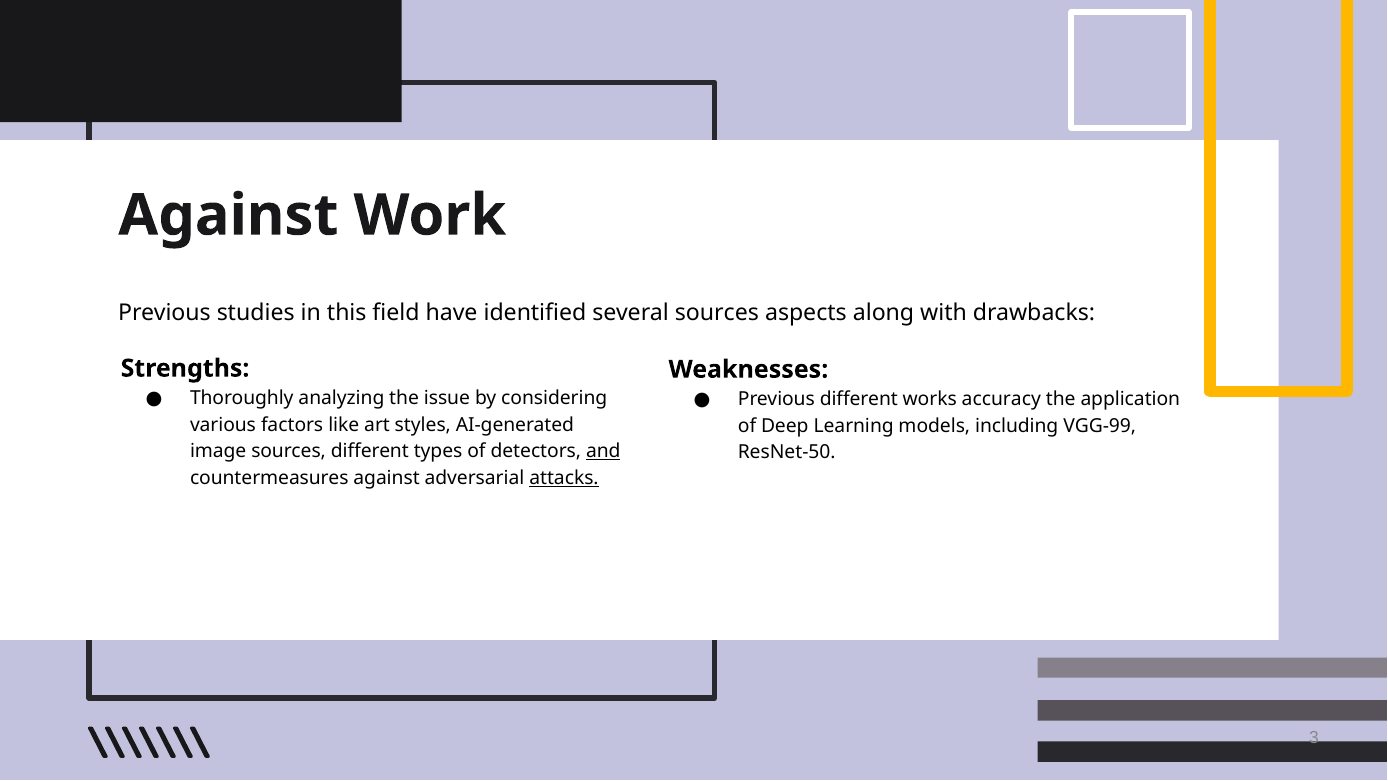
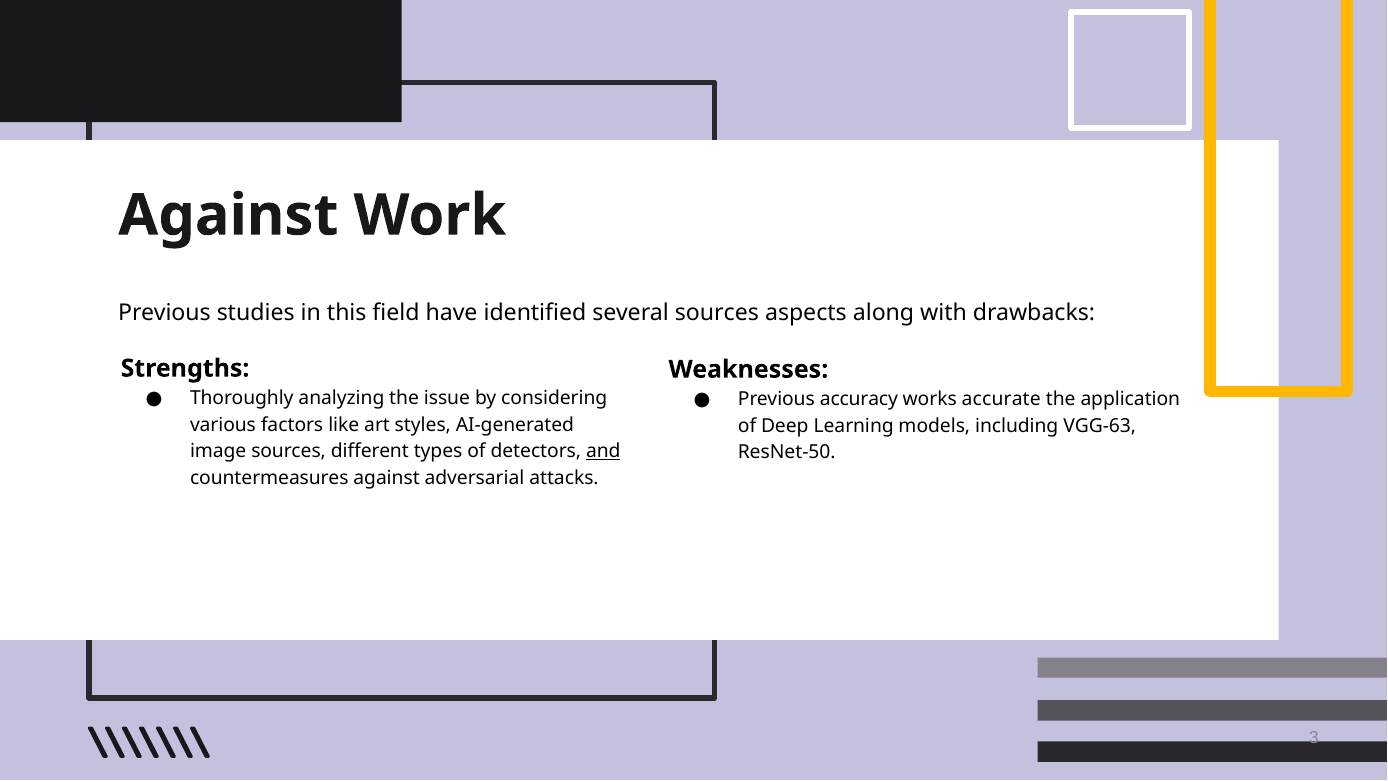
Previous different: different -> accuracy (859, 399)
accuracy: accuracy -> accurate (1001, 399)
VGG-99: VGG-99 -> VGG-63 (1100, 426)
attacks underline: present -> none (564, 478)
